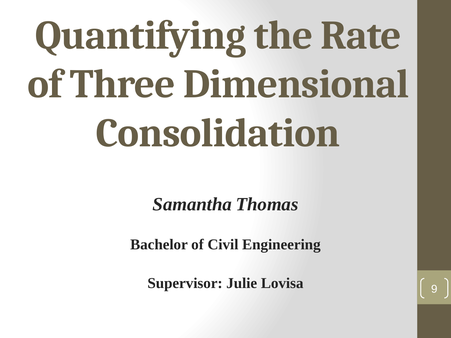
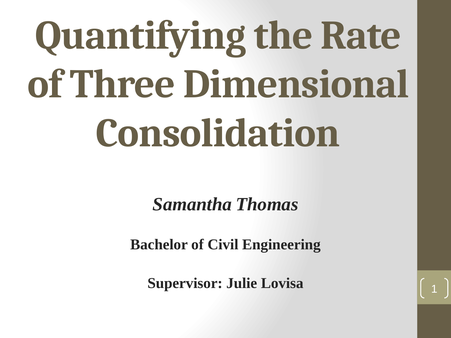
9: 9 -> 1 (434, 289)
